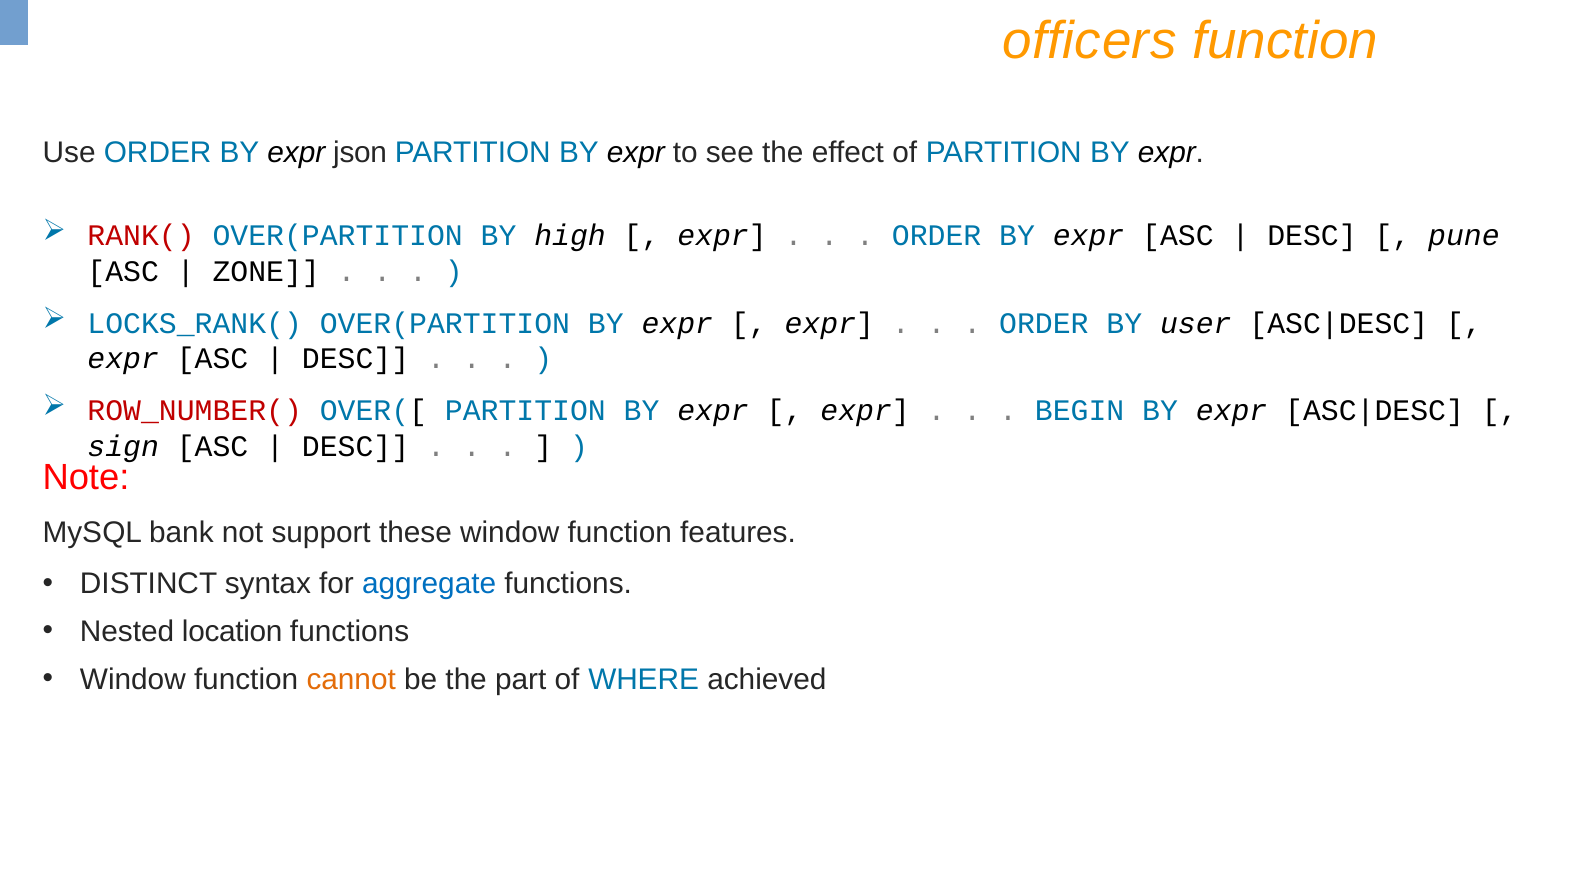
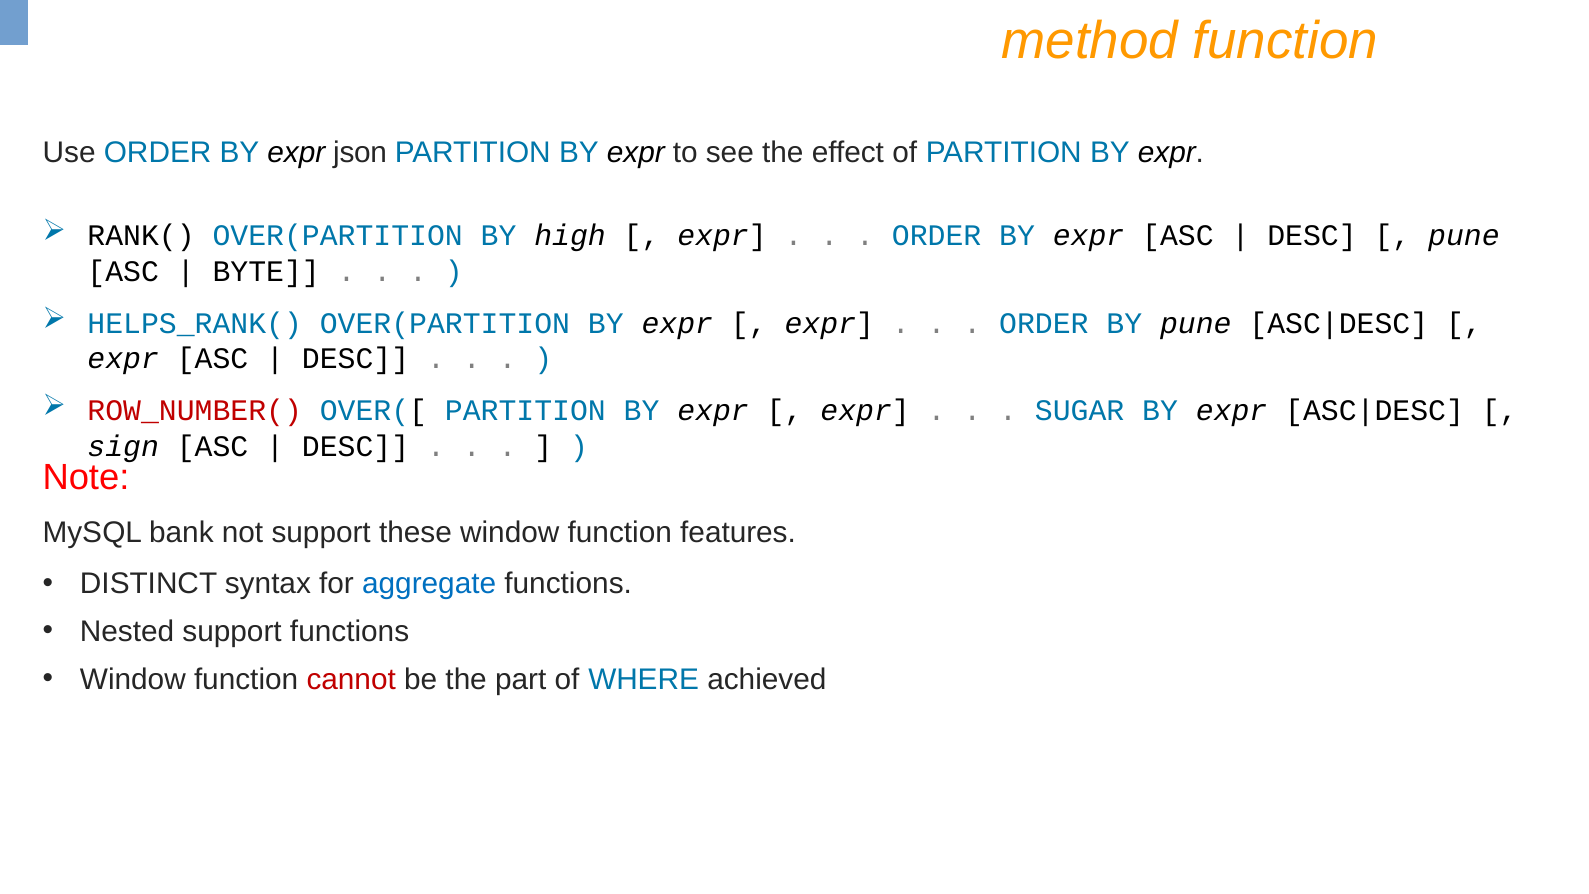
officers: officers -> method (1090, 41)
RANK( colour: red -> black (141, 236)
ZONE: ZONE -> BYTE (266, 272)
LOCKS_RANK(: LOCKS_RANK( -> HELPS_RANK( (195, 323)
BY user: user -> pune (1196, 323)
BEGIN: BEGIN -> SUGAR (1080, 411)
Nested location: location -> support (232, 632)
cannot colour: orange -> red (351, 679)
